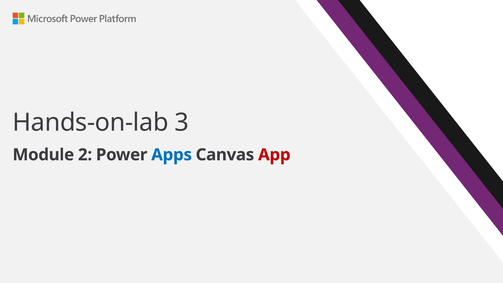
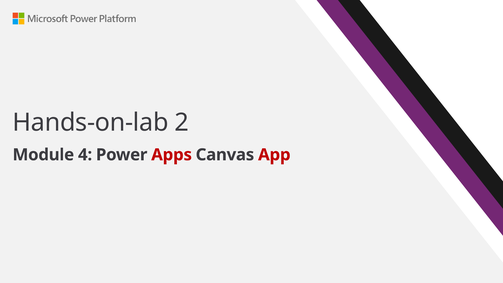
3: 3 -> 2 (182, 122)
2: 2 -> 4 (85, 155)
Apps colour: blue -> red (172, 155)
